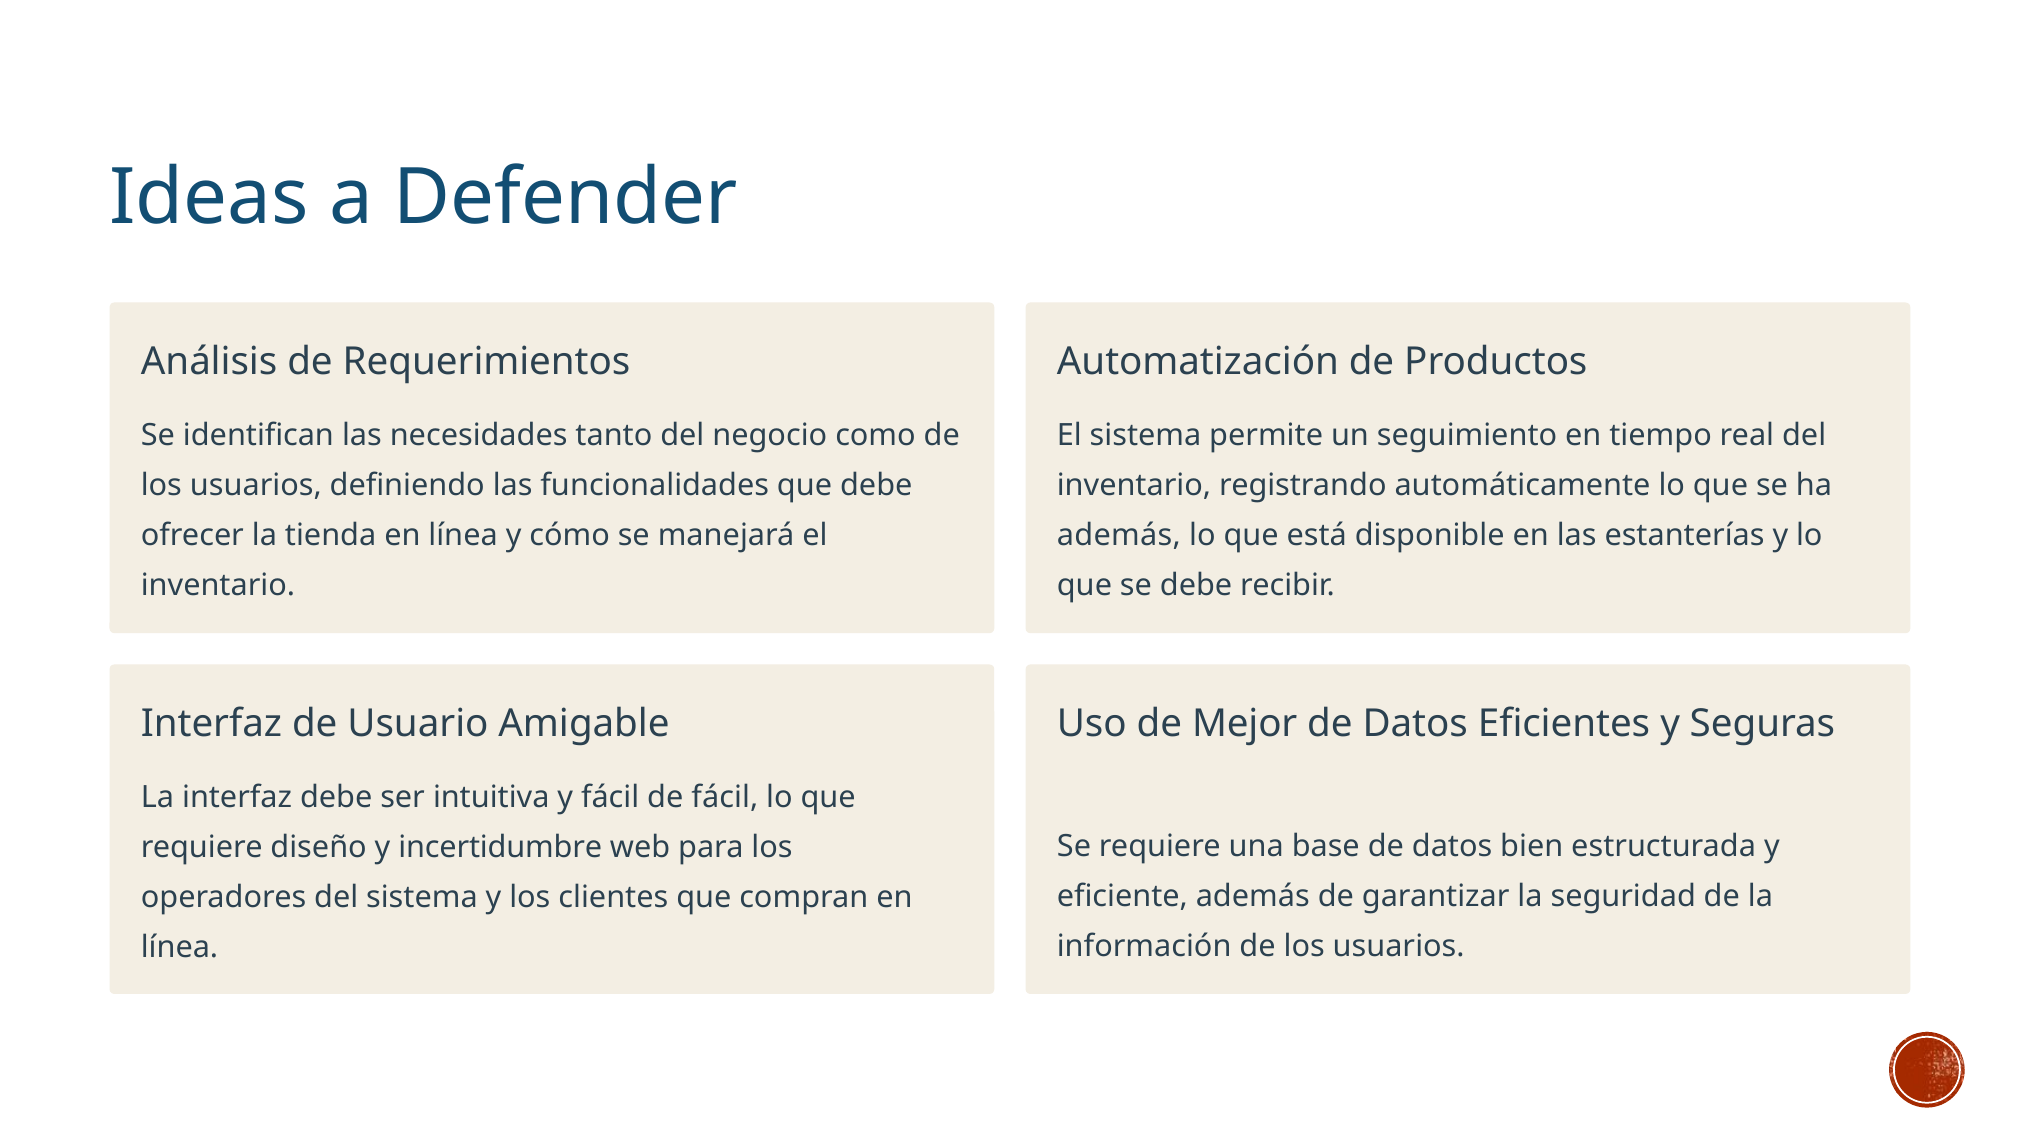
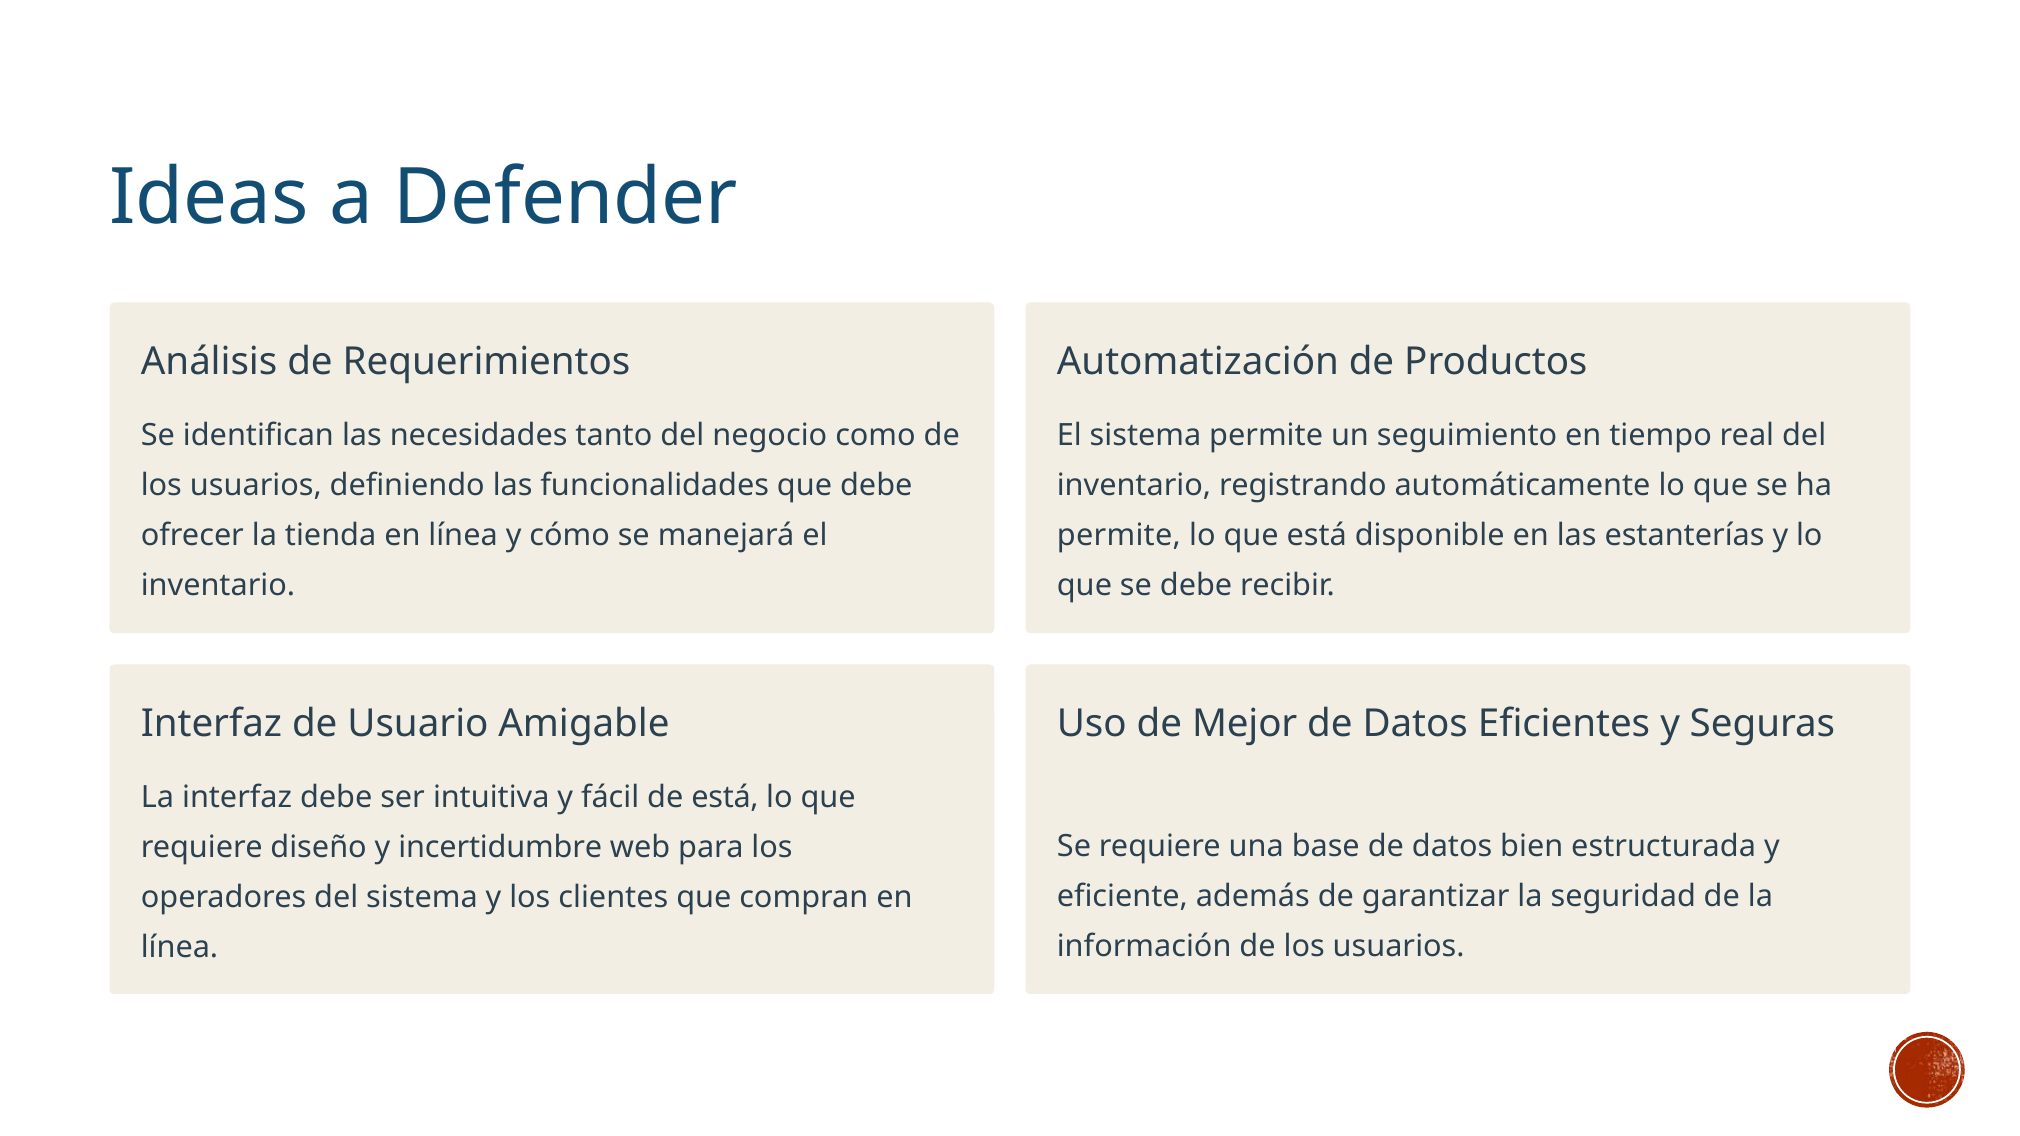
además: además -> permite (1119, 535)
de fácil: fácil -> está (725, 797)
